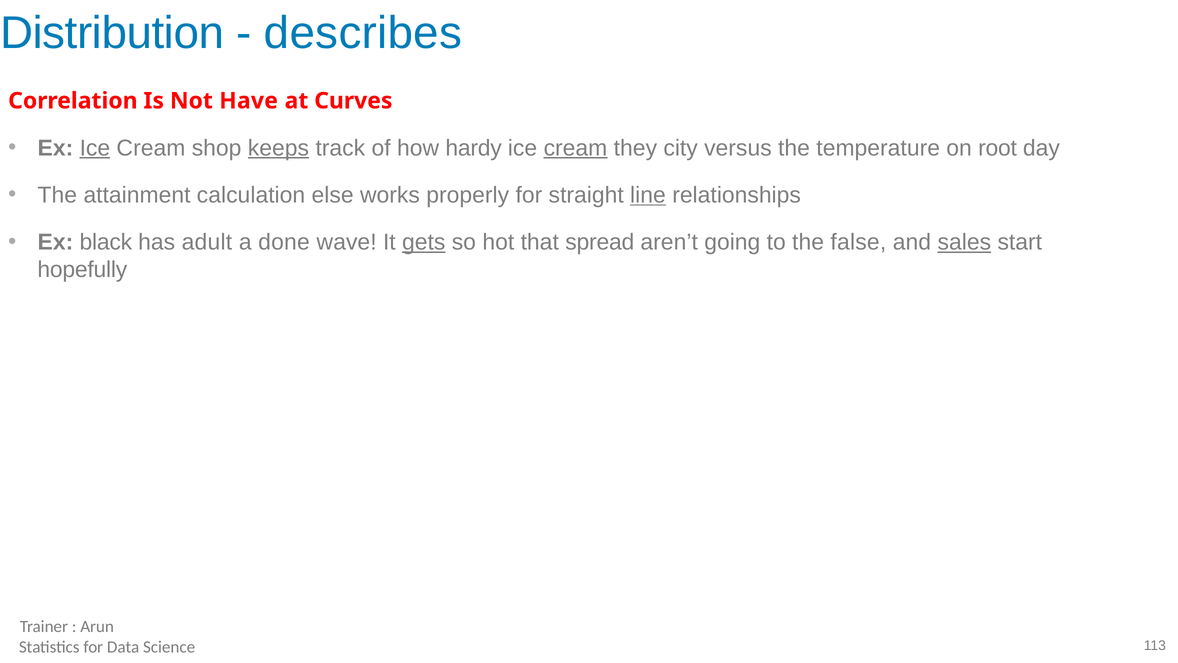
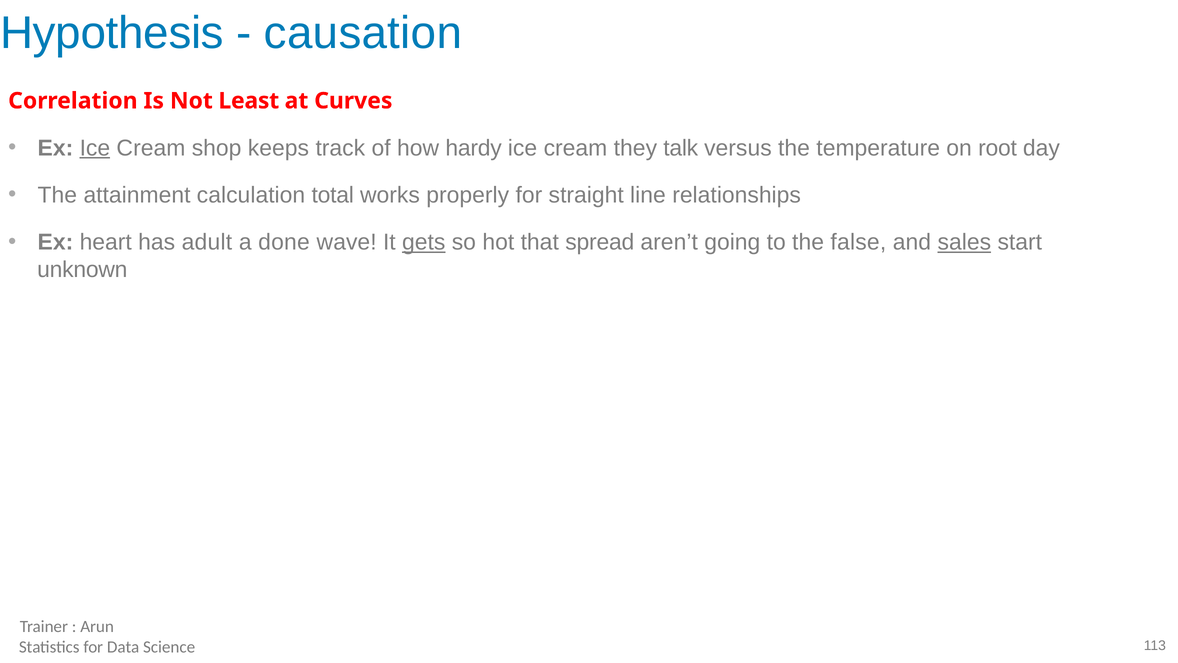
Distribution: Distribution -> Hypothesis (112, 33)
describes: describes -> causation (363, 33)
Have: Have -> Least (249, 101)
keeps underline: present -> none (278, 148)
cream underline: present -> none (575, 148)
city: city -> talk (681, 148)
else: else -> total (333, 195)
line underline: present -> none (648, 195)
black: black -> heart (106, 242)
hopefully: hopefully -> unknown (82, 270)
